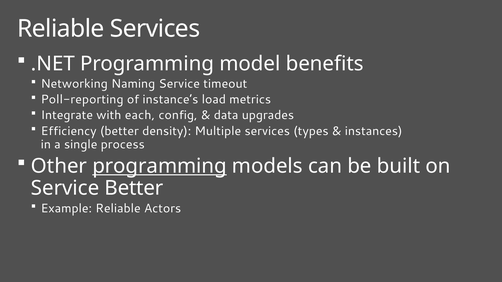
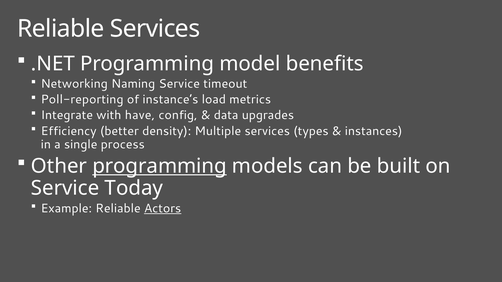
each: each -> have (140, 115)
Service Better: Better -> Today (134, 188)
Actors underline: none -> present (163, 209)
